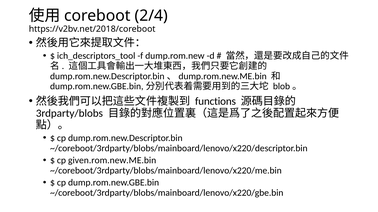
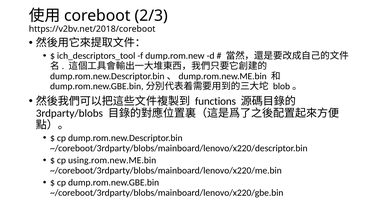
2/4: 2/4 -> 2/3 (151, 16)
given.rom.new.ME.bin: given.rom.new.ME.bin -> using.rom.new.ME.bin (112, 161)
